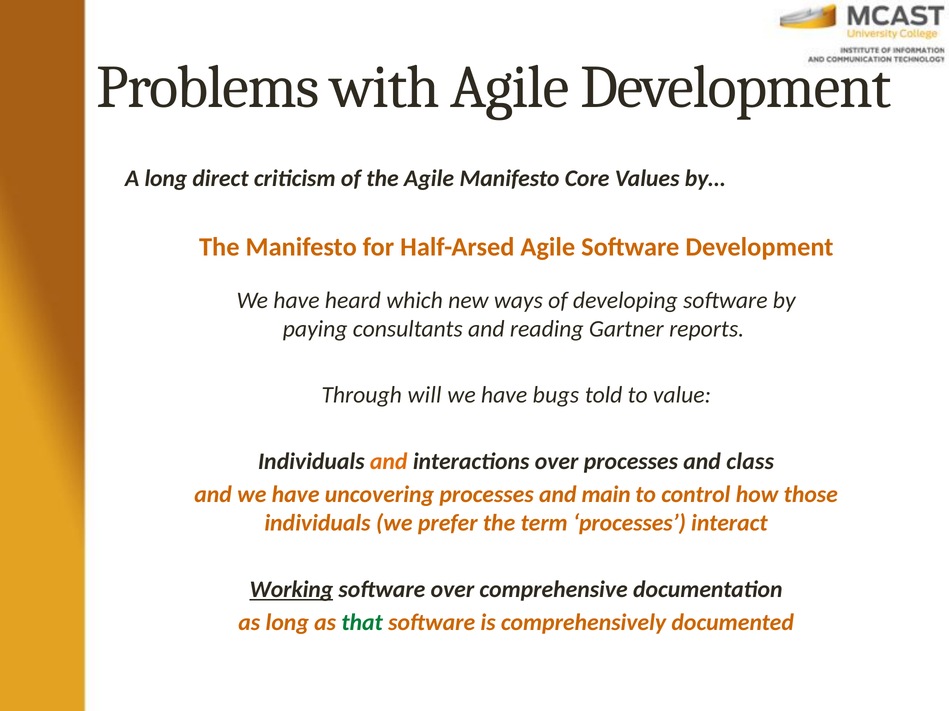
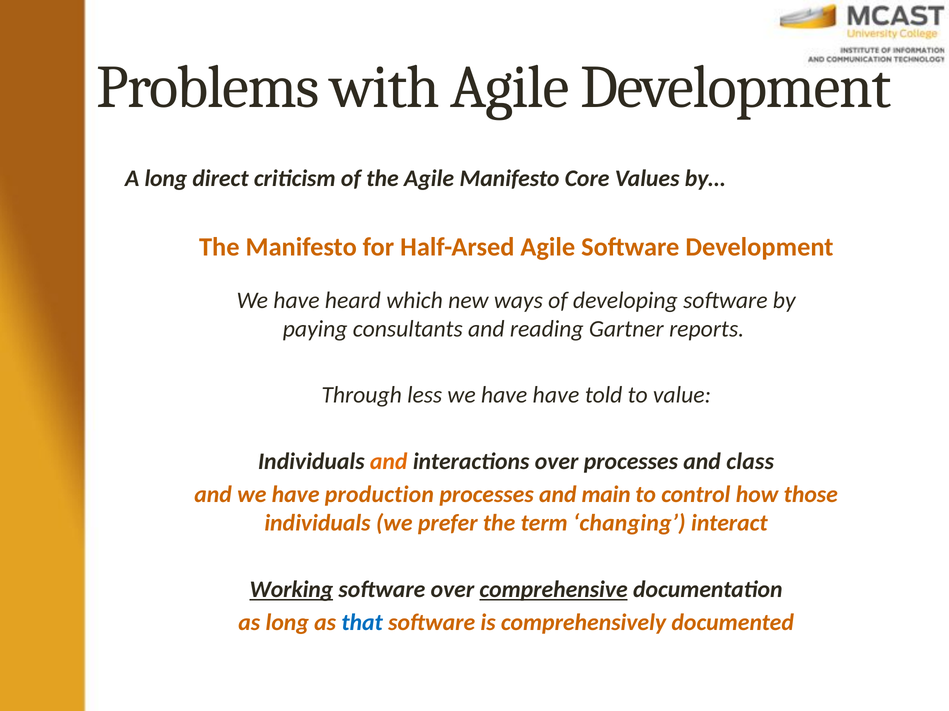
will: will -> less (425, 396)
have bugs: bugs -> have (556, 396)
uncovering: uncovering -> production (379, 495)
term processes: processes -> changing (629, 524)
comprehensive underline: none -> present (554, 590)
that colour: green -> blue (362, 623)
